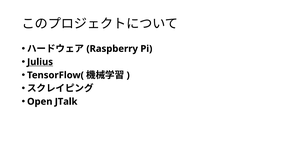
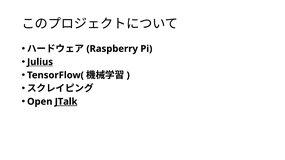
JTalk underline: none -> present (66, 102)
